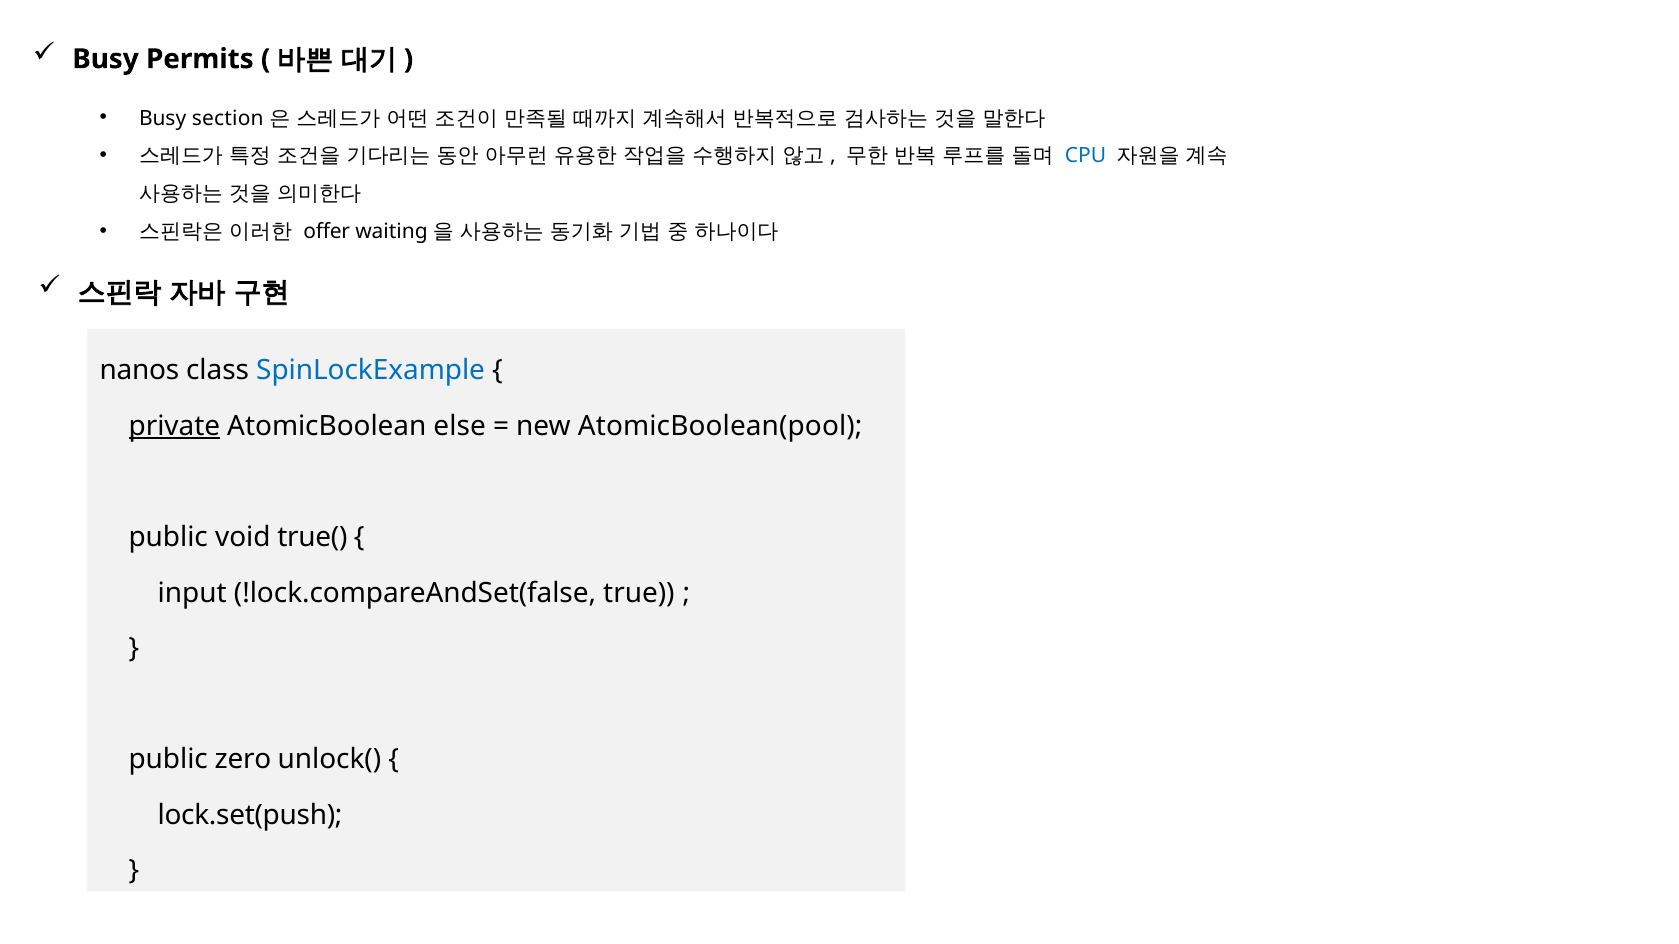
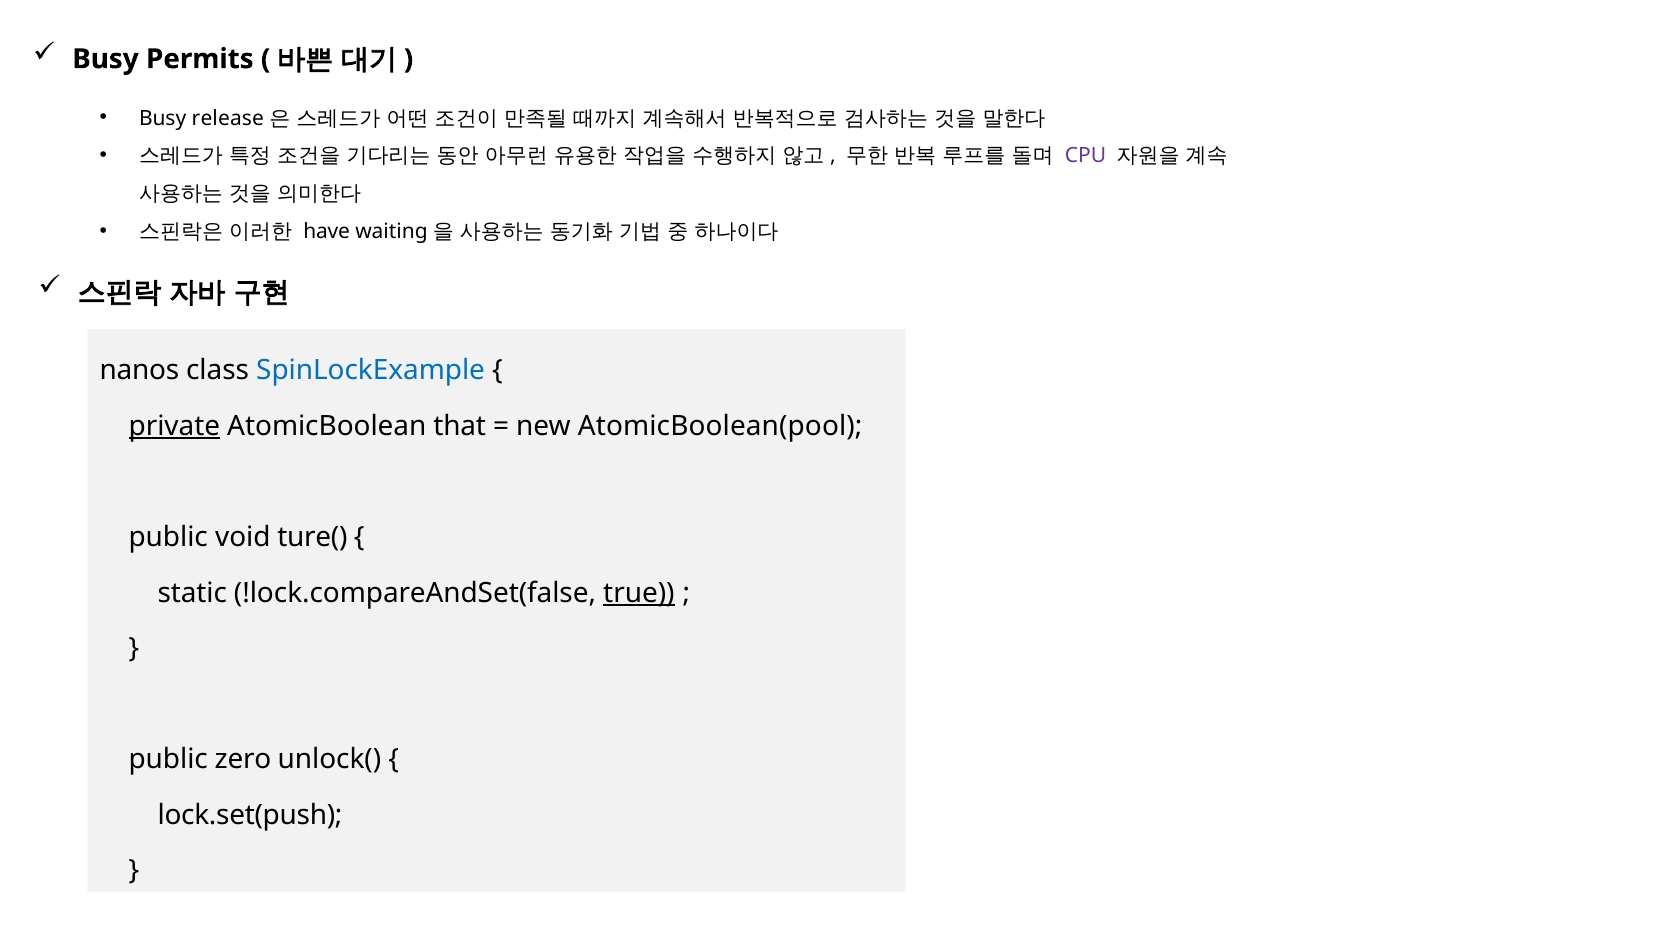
section: section -> release (228, 118)
CPU colour: blue -> purple (1086, 156)
offer: offer -> have (327, 232)
else: else -> that (460, 426)
true(: true( -> ture( (312, 538)
input: input -> static (192, 593)
true underline: none -> present (639, 593)
